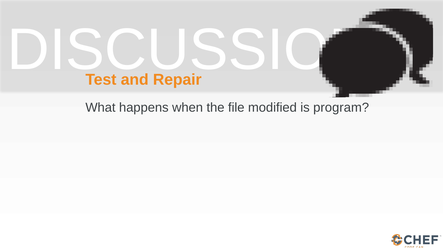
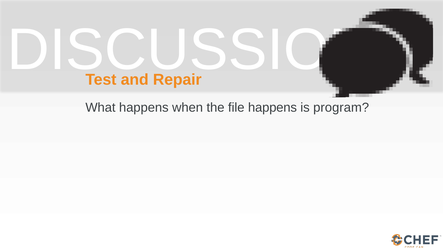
file modified: modified -> happens (272, 107)
